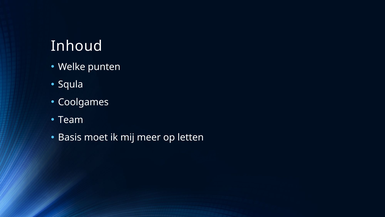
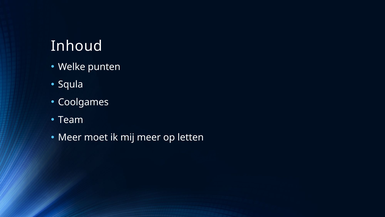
Basis: Basis -> Meer (70, 137)
